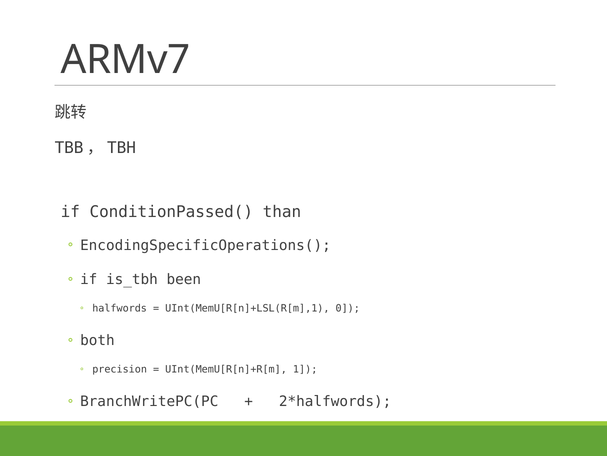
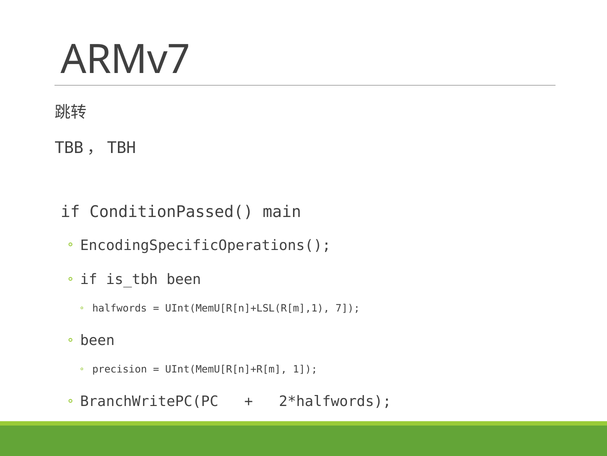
than: than -> main (282, 211)
0: 0 -> 7 (348, 308)
both: both -> been (97, 340)
